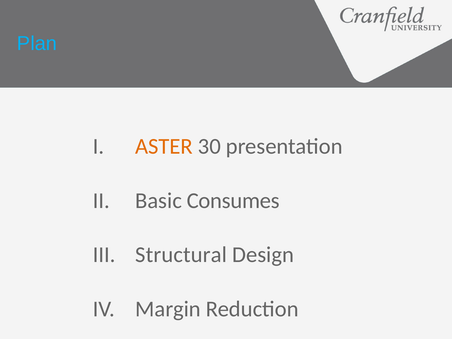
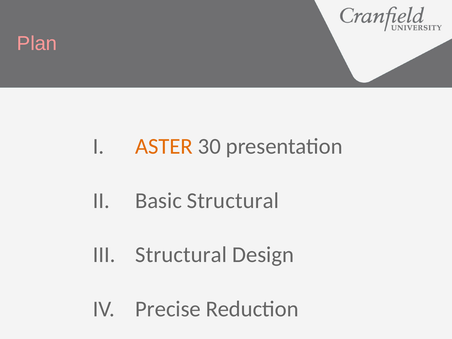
Plan colour: light blue -> pink (37, 43)
Basic Consumes: Consumes -> Structural (233, 201)
Margin: Margin -> Precise (168, 309)
